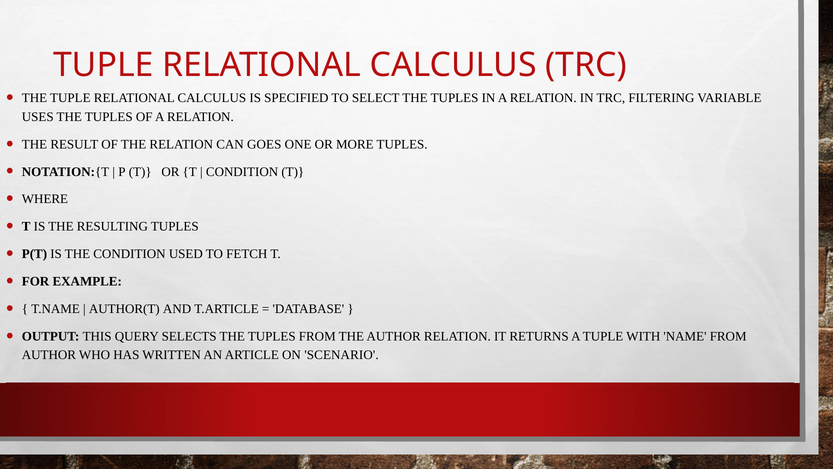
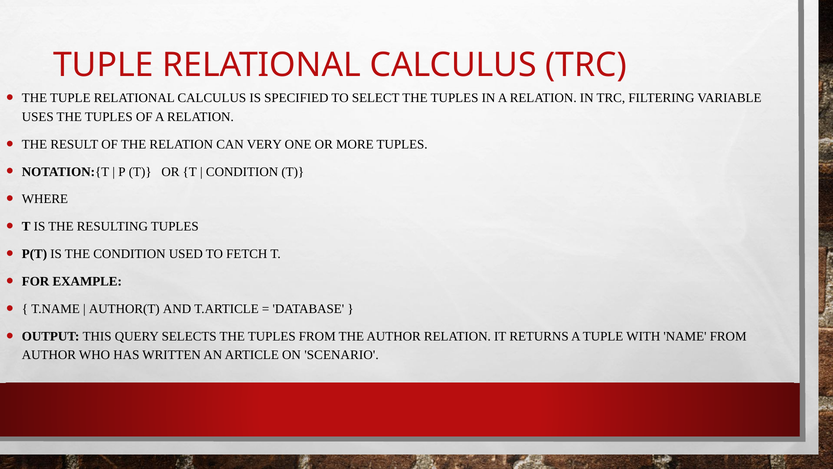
GOES: GOES -> VERY (264, 144)
